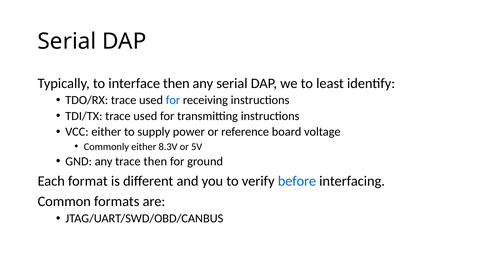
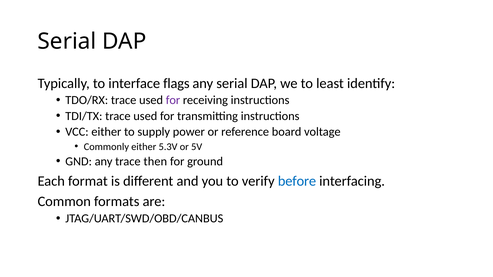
interface then: then -> flags (176, 83)
for colour: blue -> purple (173, 100)
8.3V: 8.3V -> 5.3V (168, 147)
